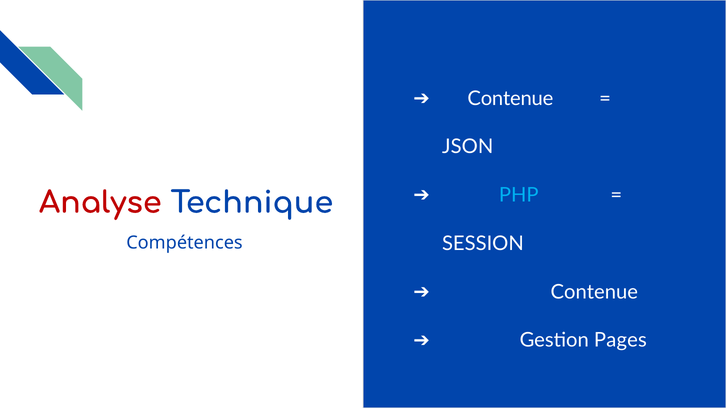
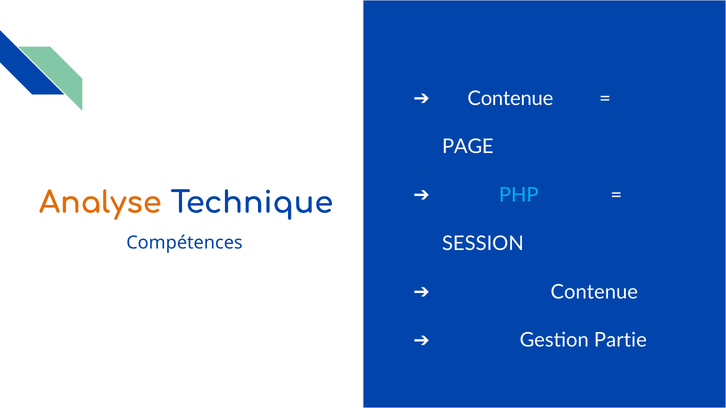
JSON: JSON -> PAGE (468, 147)
Analyse colour: red -> orange (100, 203)
Pages: Pages -> Partie (620, 341)
